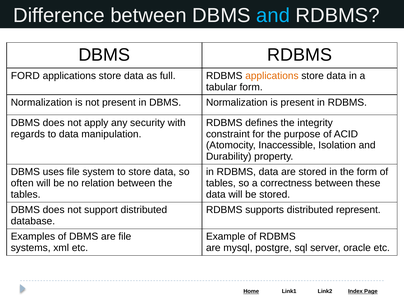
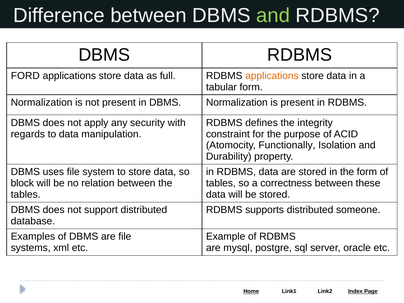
and colour: light blue -> light green (273, 16)
Inaccessible: Inaccessible -> Functionally (287, 145)
often: often -> block (22, 183)
represent: represent -> someone (358, 210)
